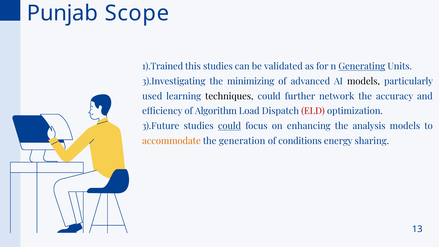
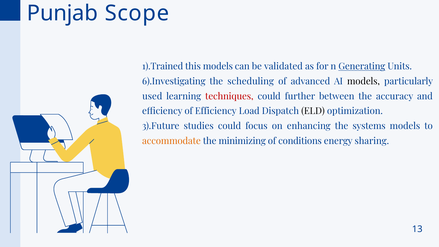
this studies: studies -> models (218, 66)
3).Investigating: 3).Investigating -> 6).Investigating (174, 81)
minimizing: minimizing -> scheduling (251, 81)
techniques colour: black -> red (229, 96)
network: network -> between (337, 96)
of Algorithm: Algorithm -> Efficiency (216, 111)
ELD colour: red -> black (313, 111)
could underline: present -> none (230, 126)
analysis: analysis -> systems (369, 126)
generation: generation -> minimizing (242, 141)
